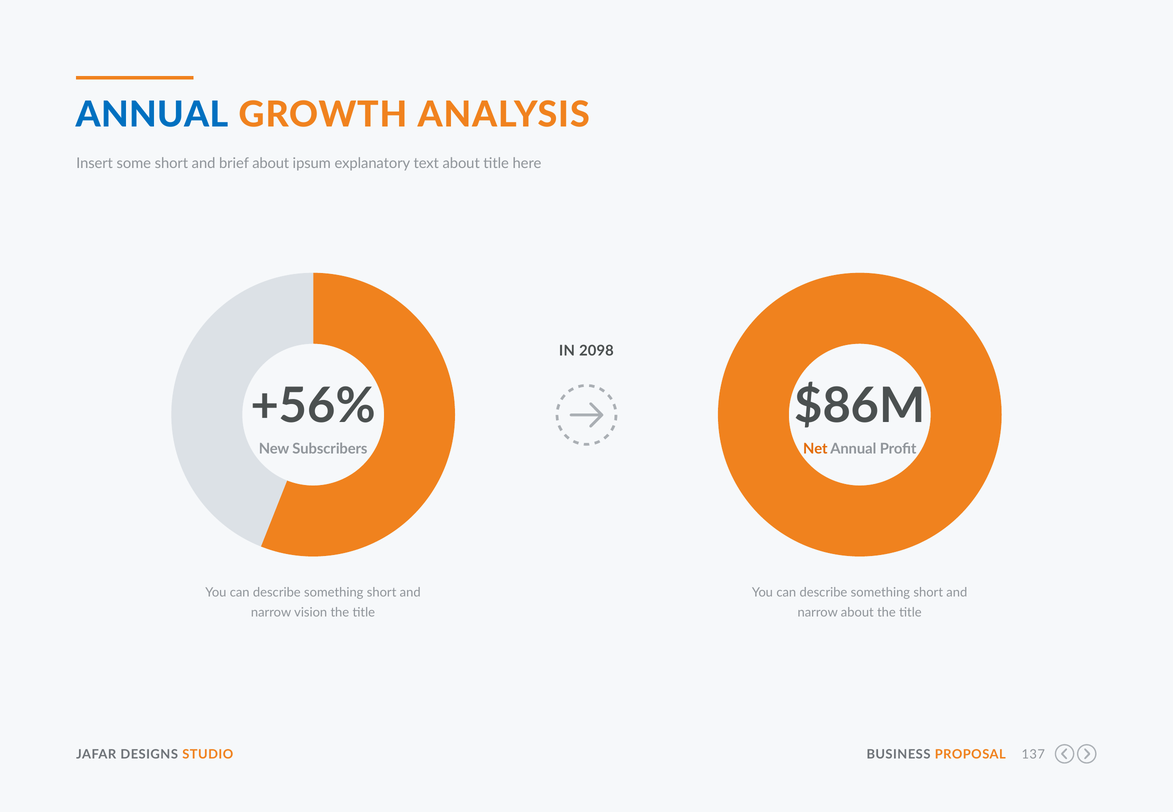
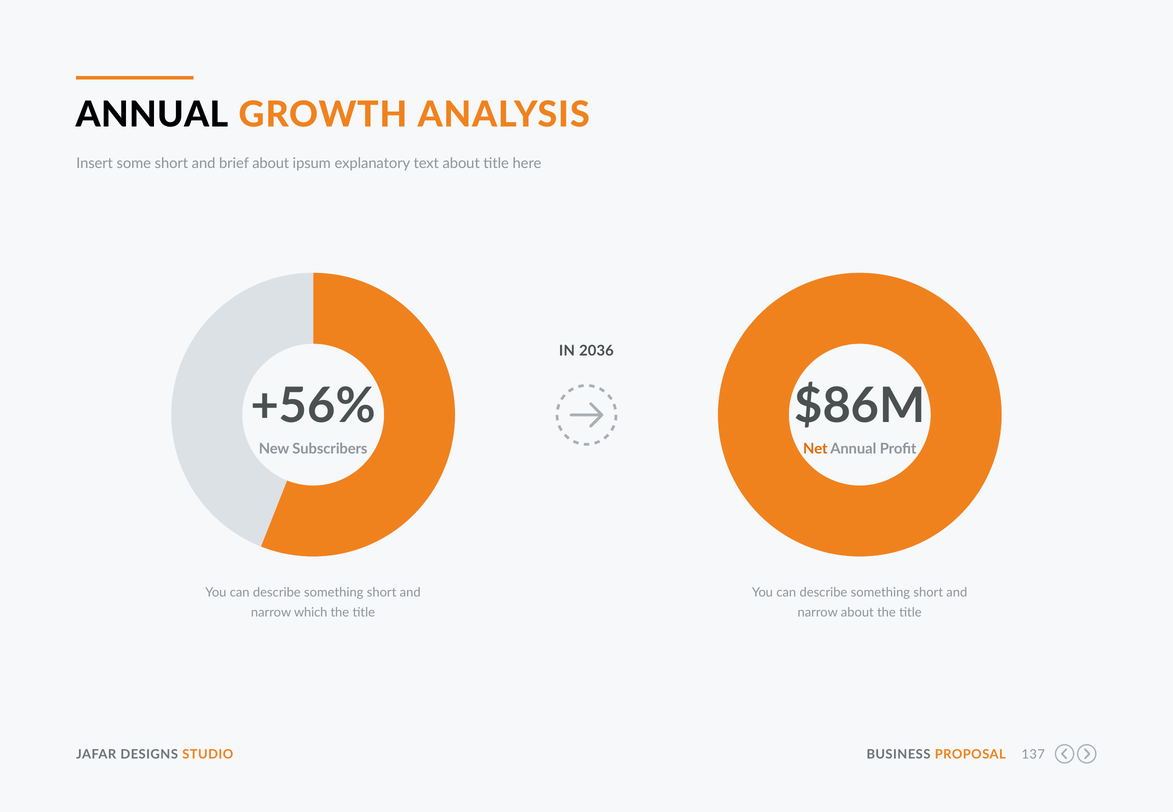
ANNUAL colour: blue -> black (152, 115)
2098: 2098 -> 2036 (596, 351)
vision: vision -> which (311, 613)
